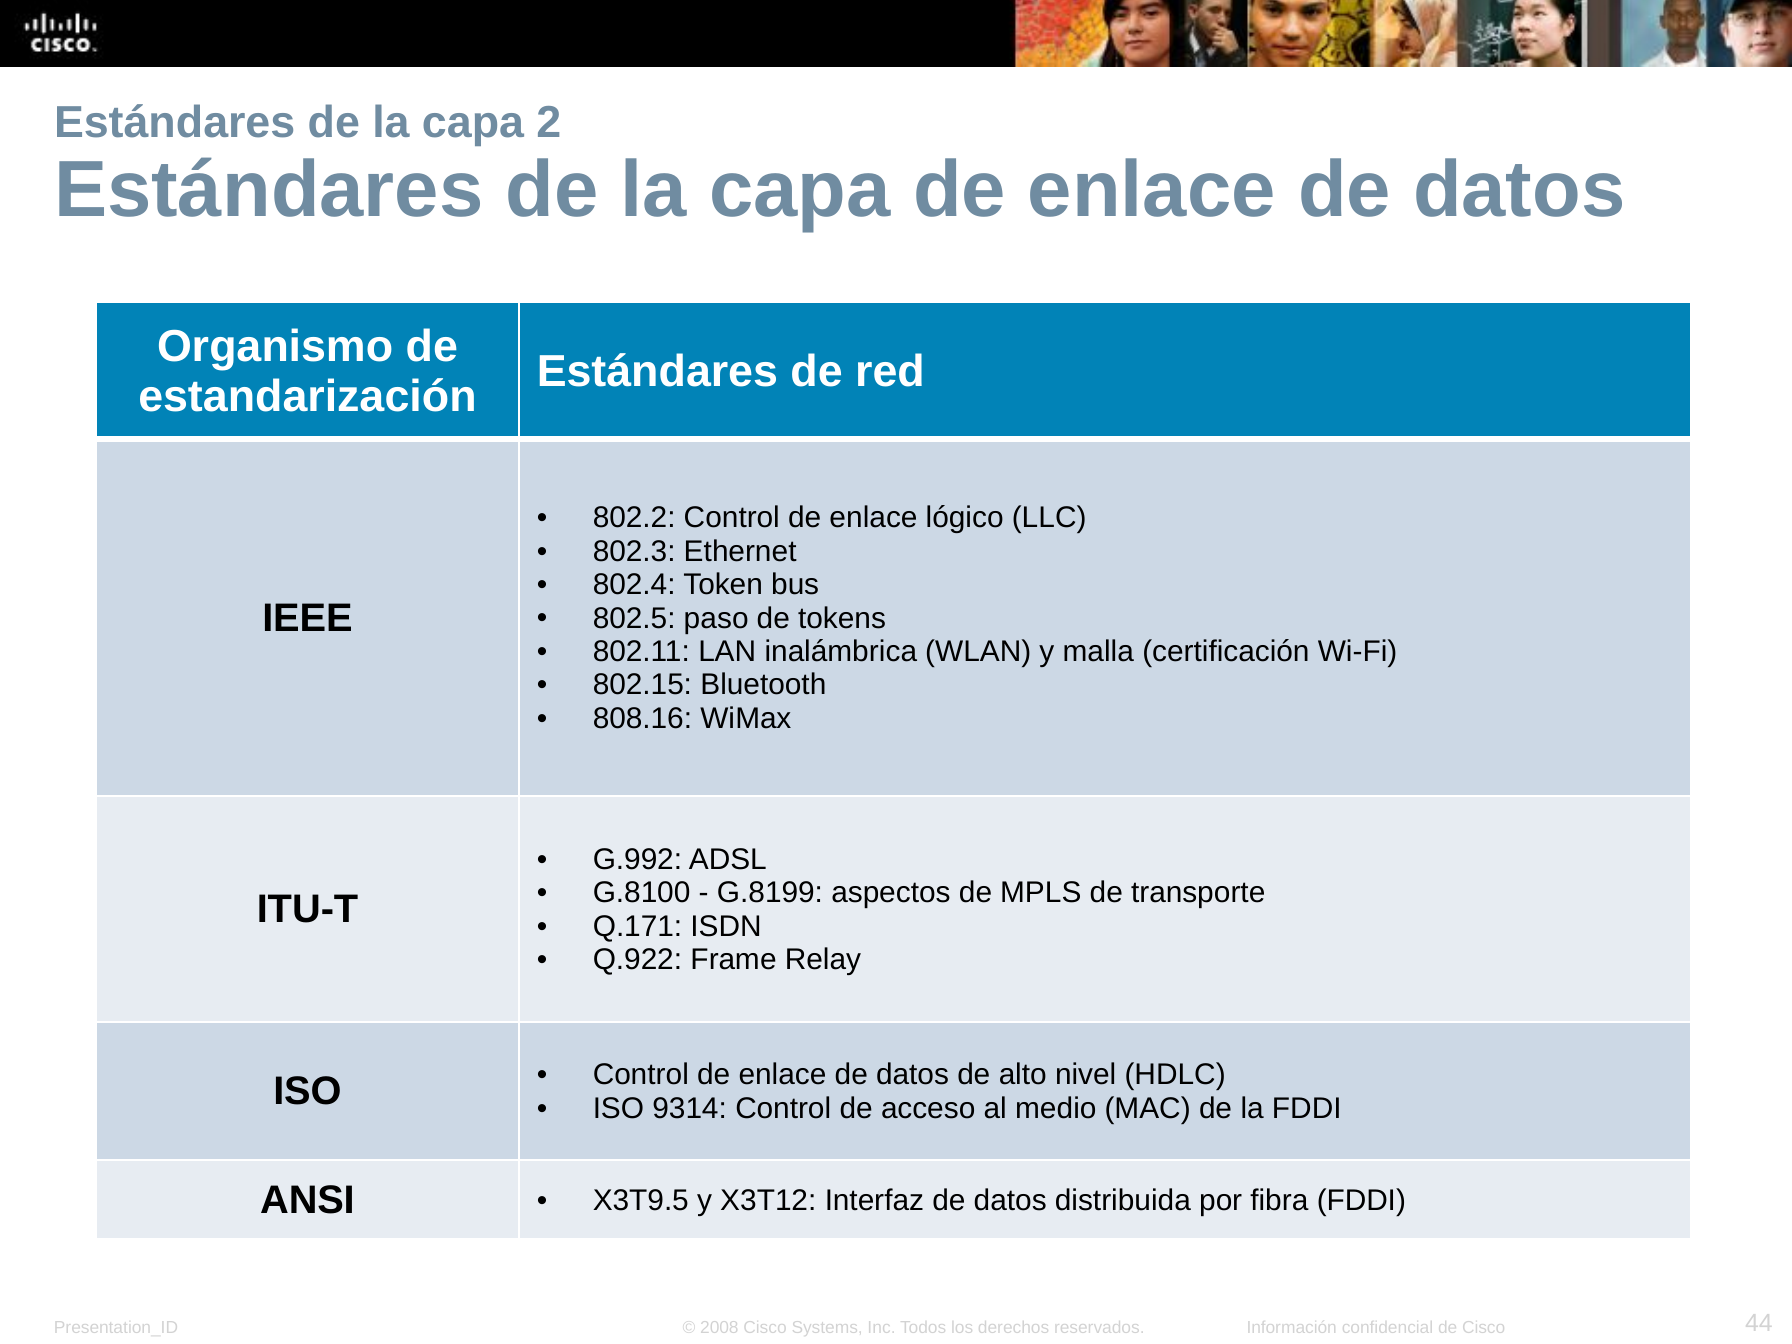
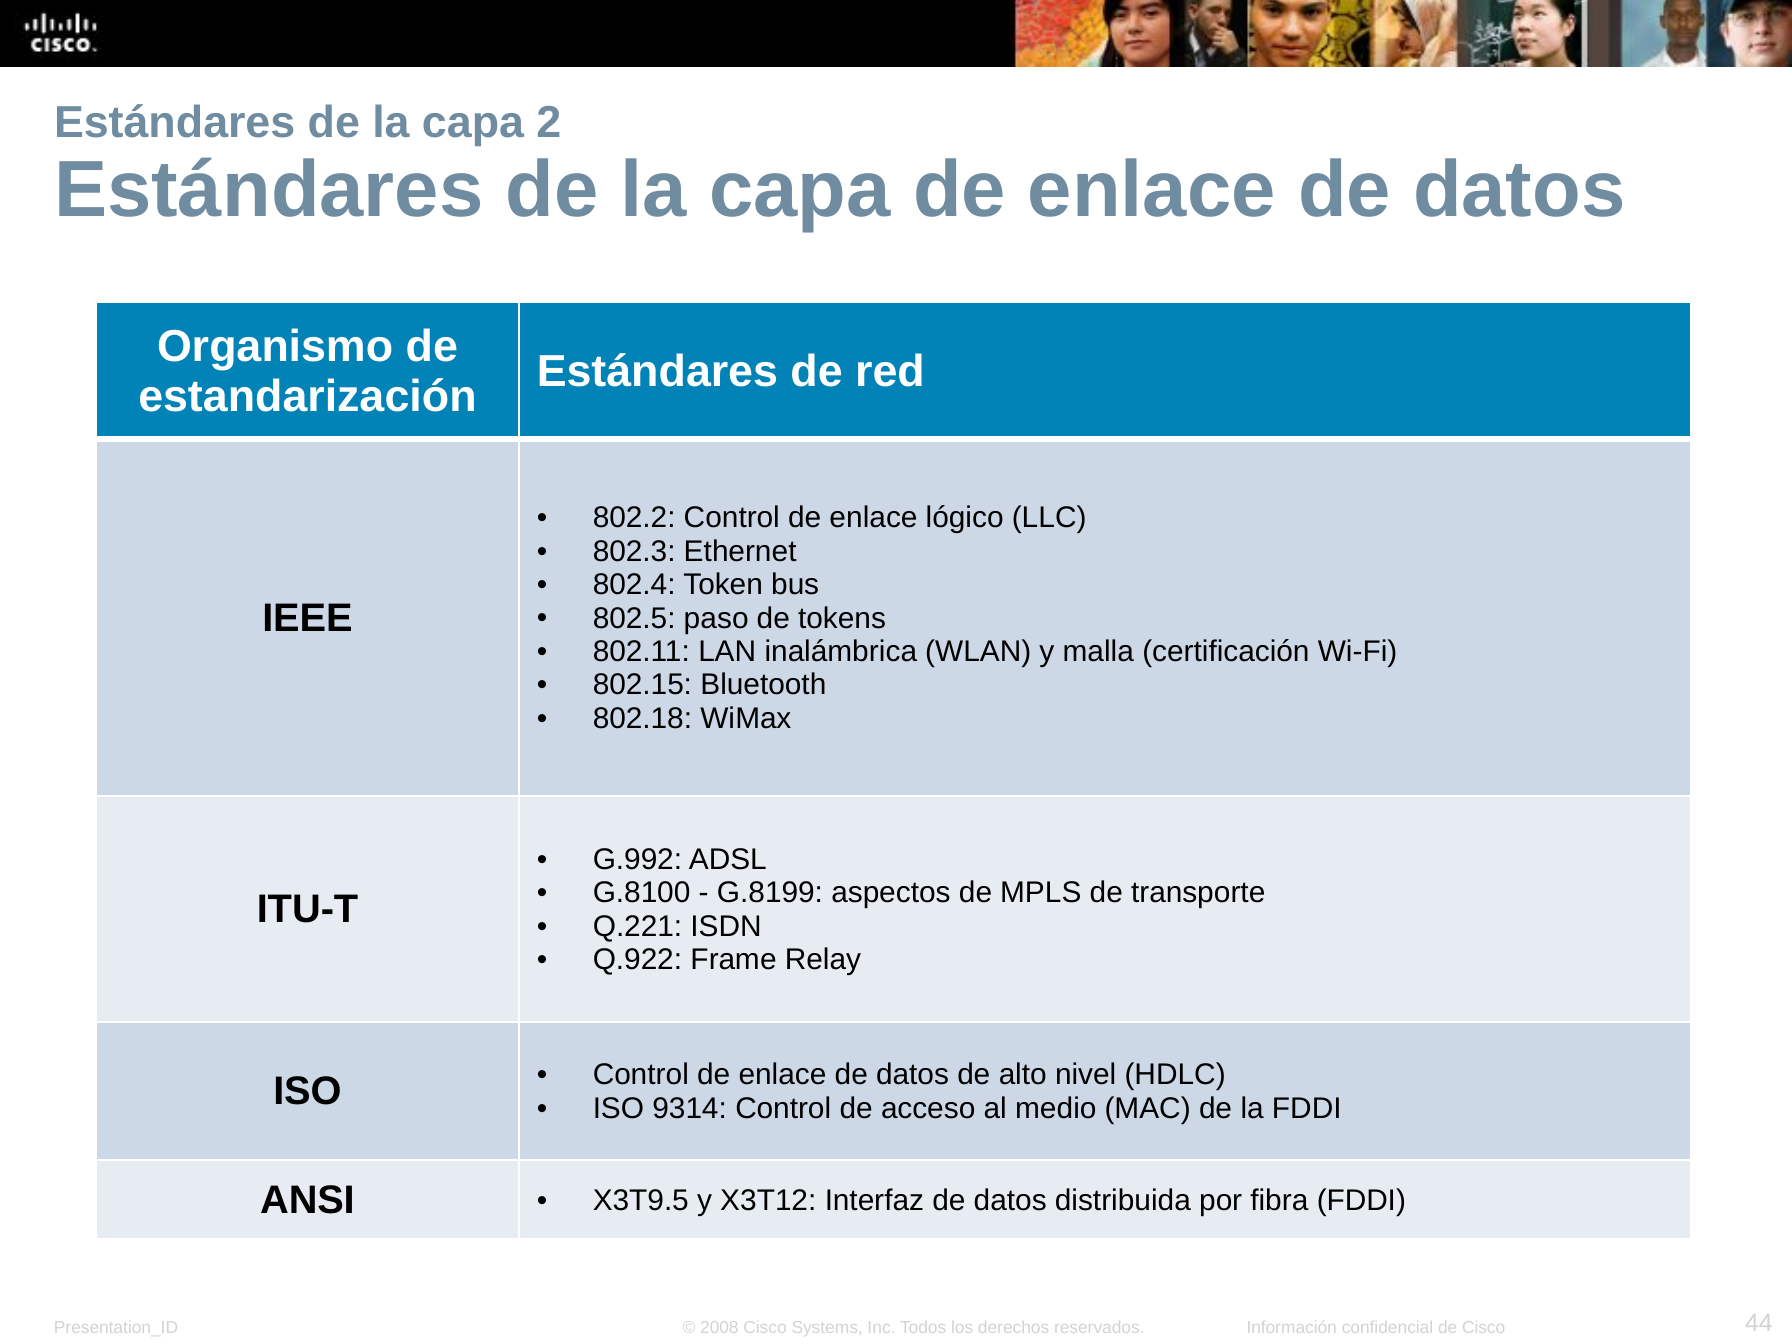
808.16: 808.16 -> 802.18 (642, 719)
Q.171: Q.171 -> Q.221 (638, 926)
